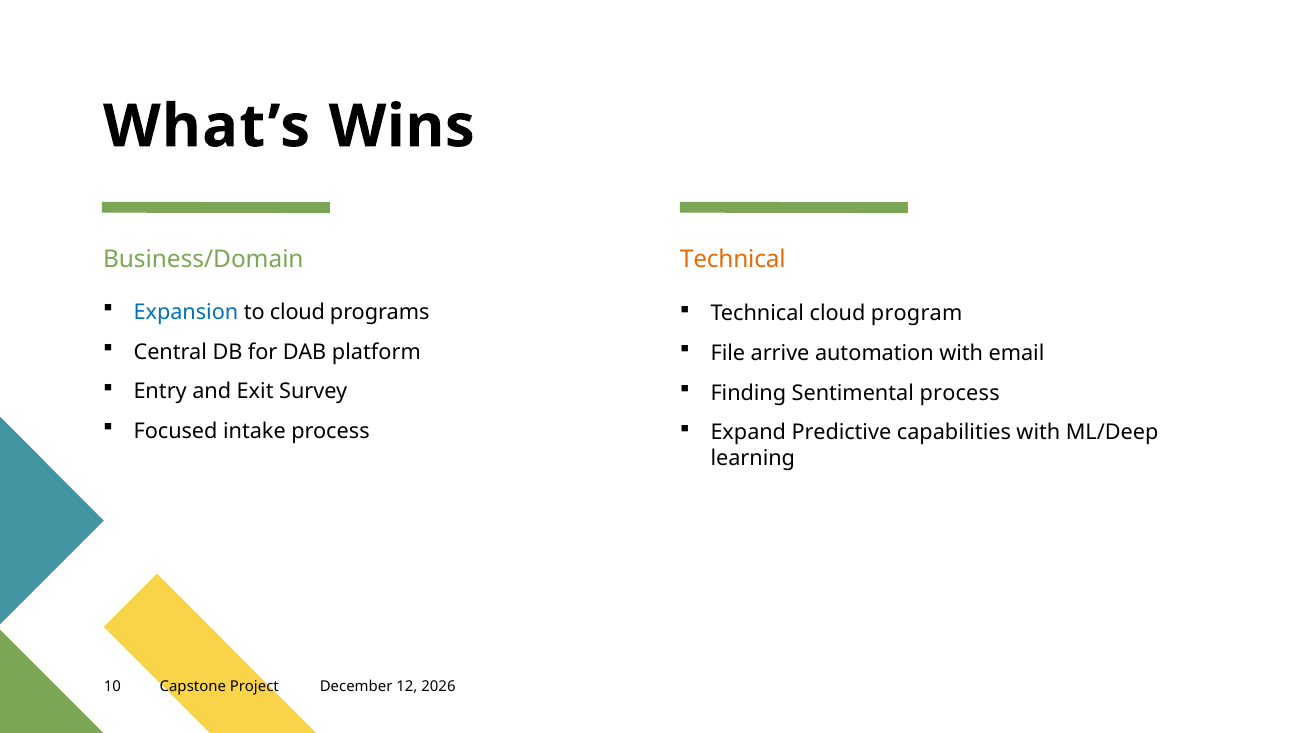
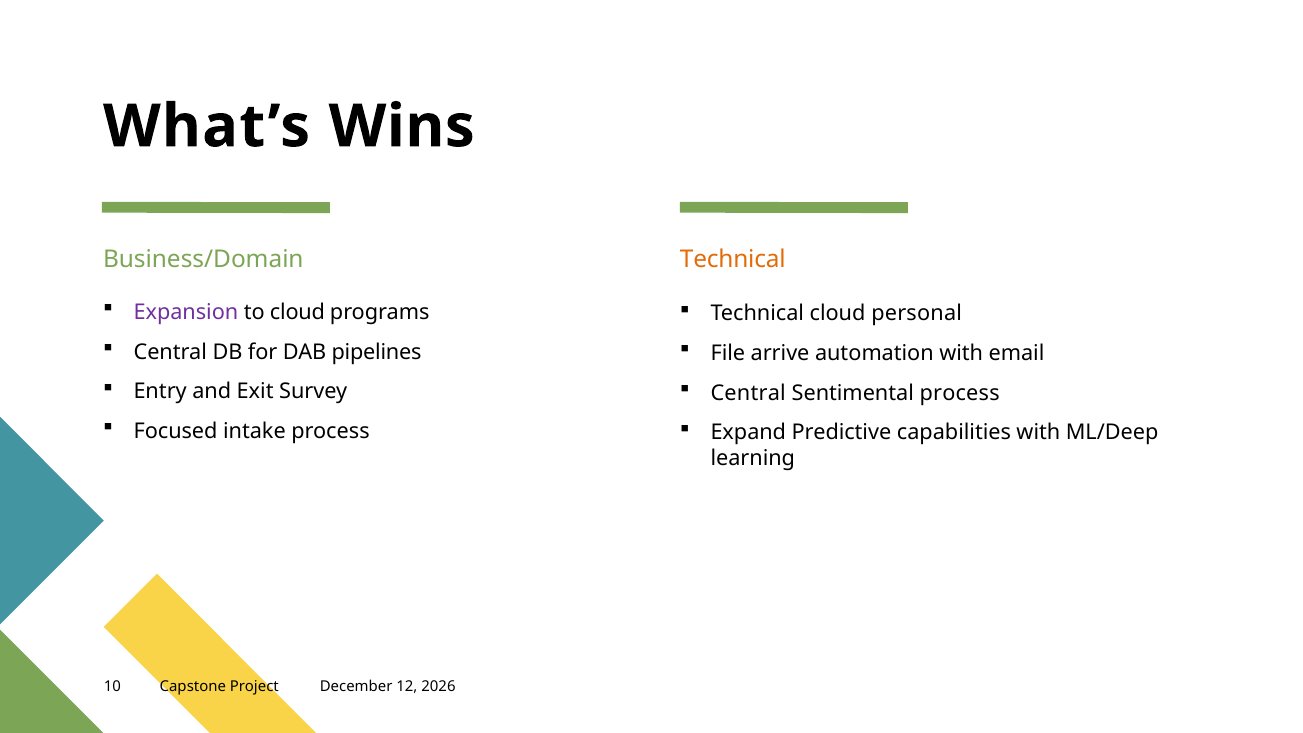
Expansion colour: blue -> purple (186, 312)
program: program -> personal (917, 314)
platform: platform -> pipelines (377, 352)
Finding: Finding -> Central (748, 393)
